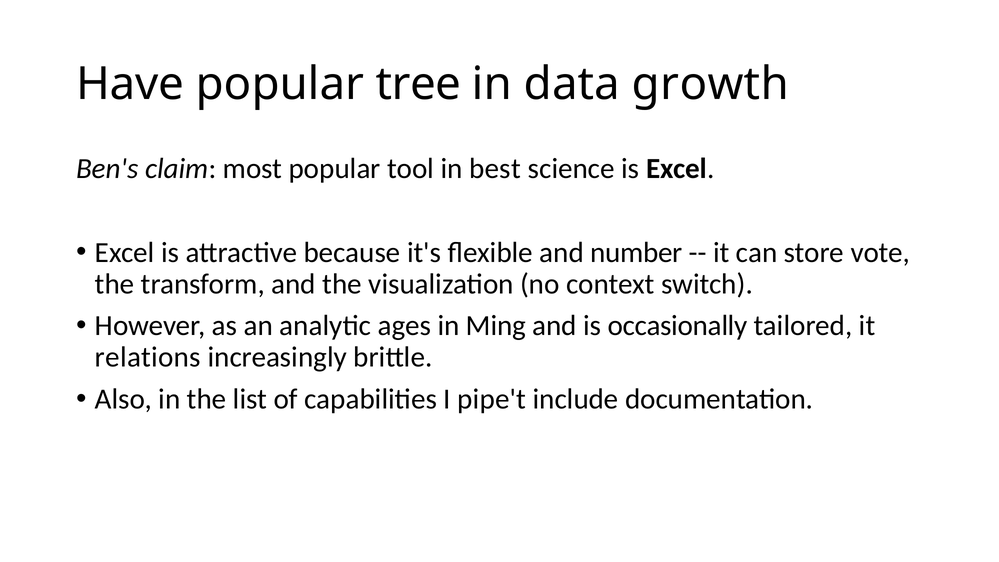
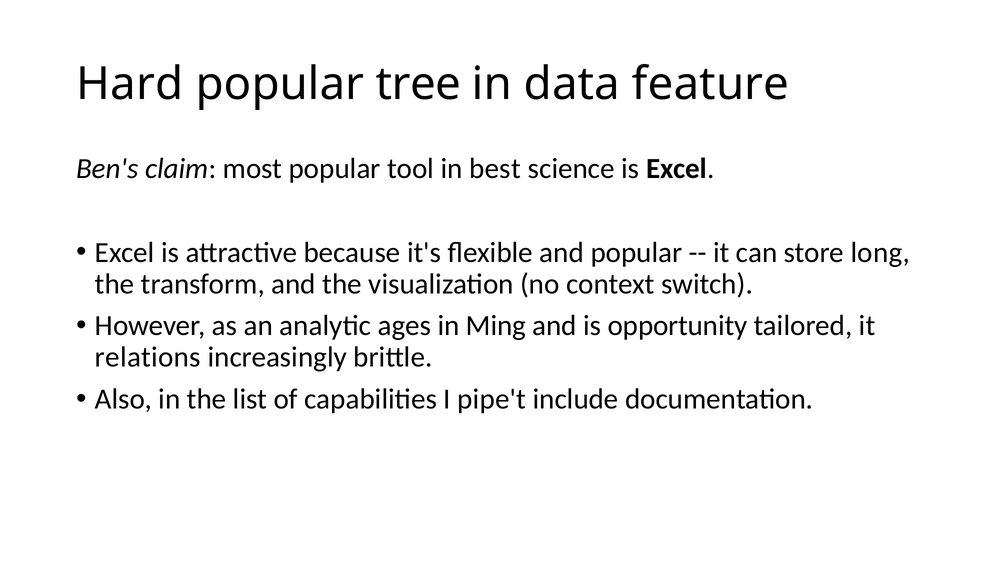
Have: Have -> Hard (130, 84)
growth: growth -> feature (711, 84)
and number: number -> popular (636, 252)
vote: vote -> long (880, 252)
occasionally: occasionally -> opportunity (678, 326)
